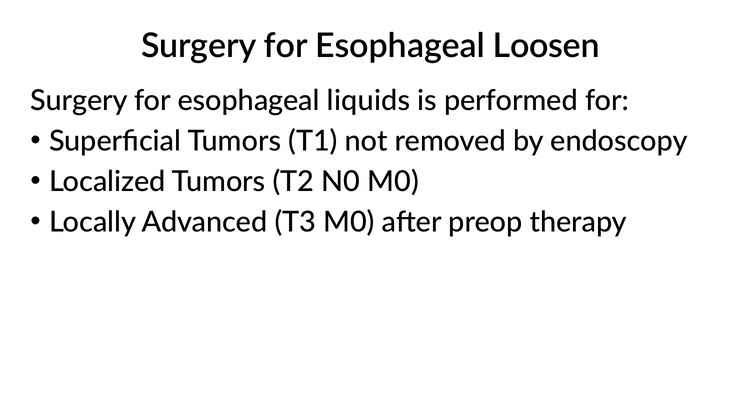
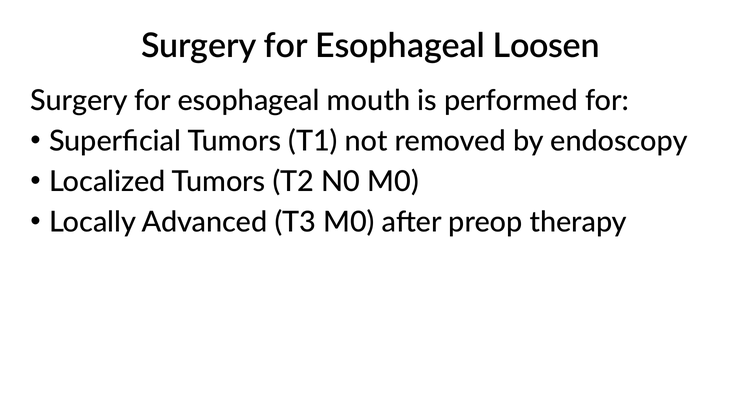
liquids: liquids -> mouth (369, 101)
